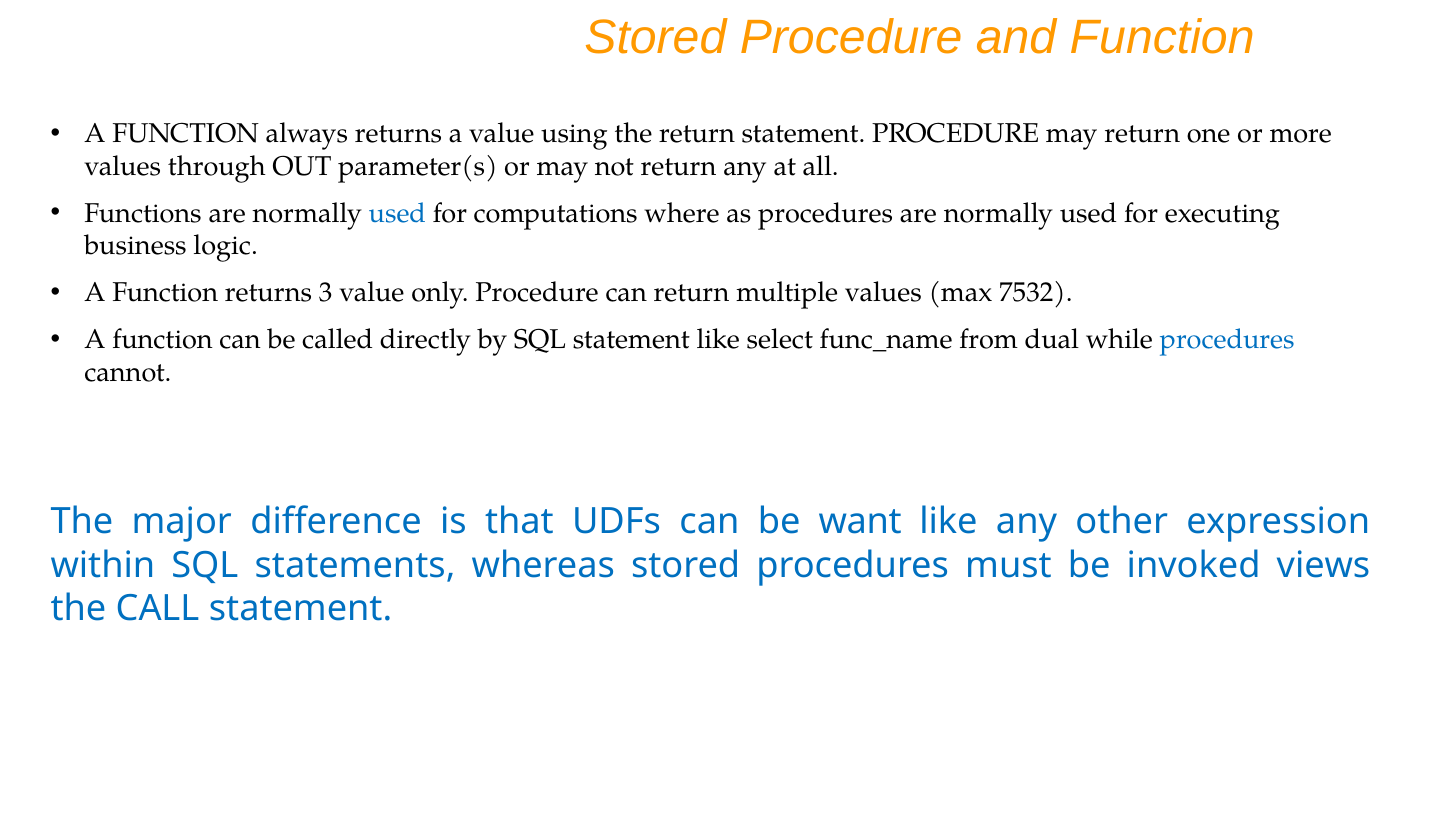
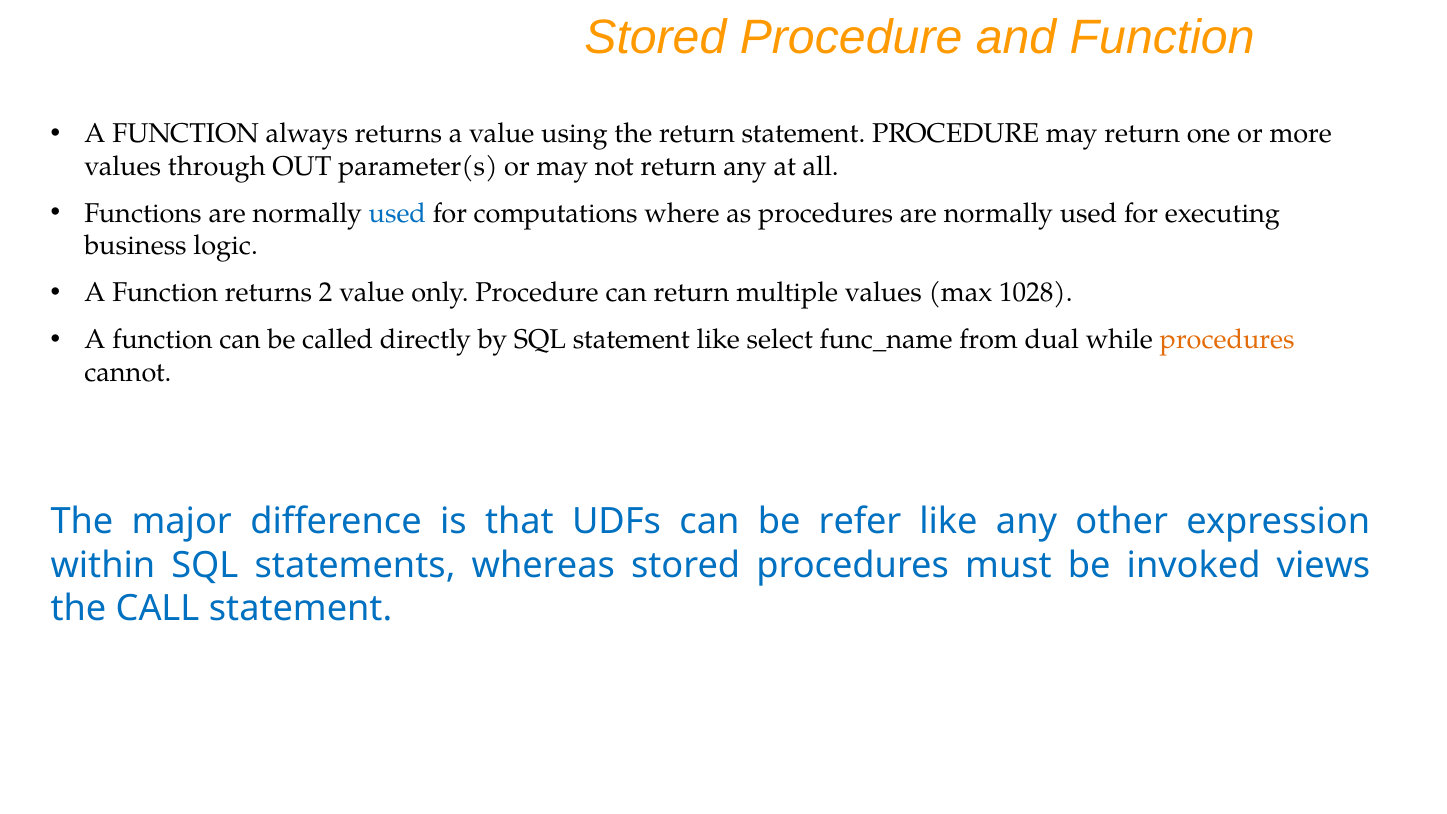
3: 3 -> 2 (326, 293)
7532: 7532 -> 1028 (1036, 293)
procedures colour: blue -> orange (1227, 340)
want: want -> refer (860, 522)
